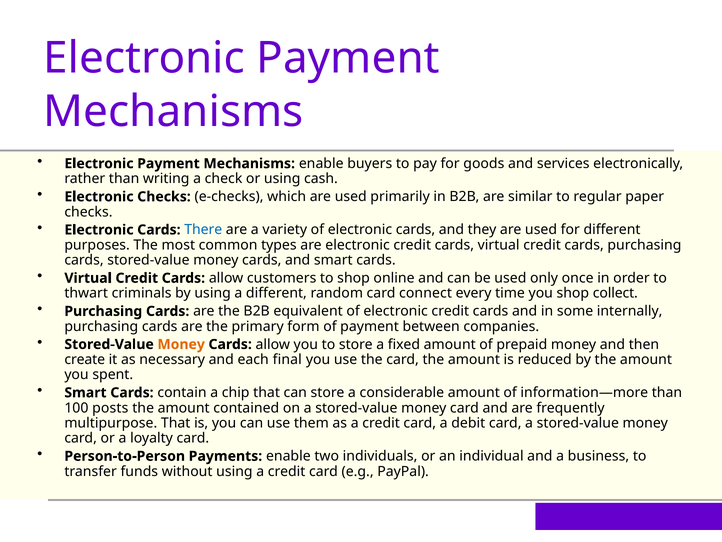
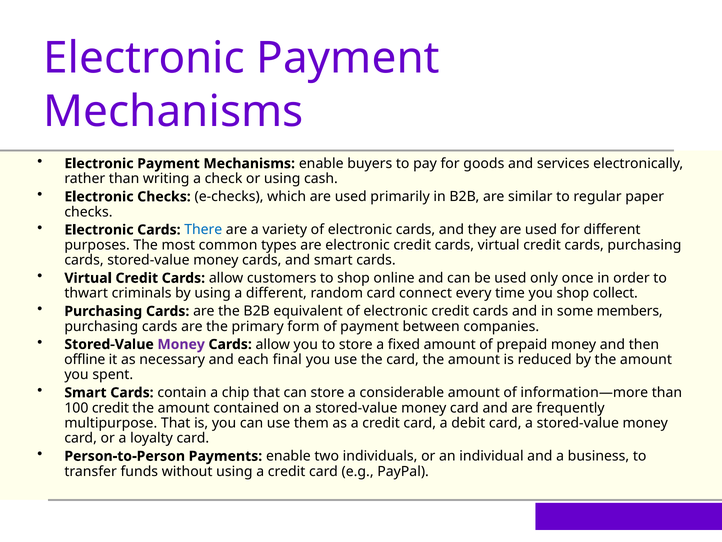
internally: internally -> members (630, 311)
Money colour: orange -> purple (181, 344)
create: create -> offline (85, 359)
100 posts: posts -> credit (110, 408)
